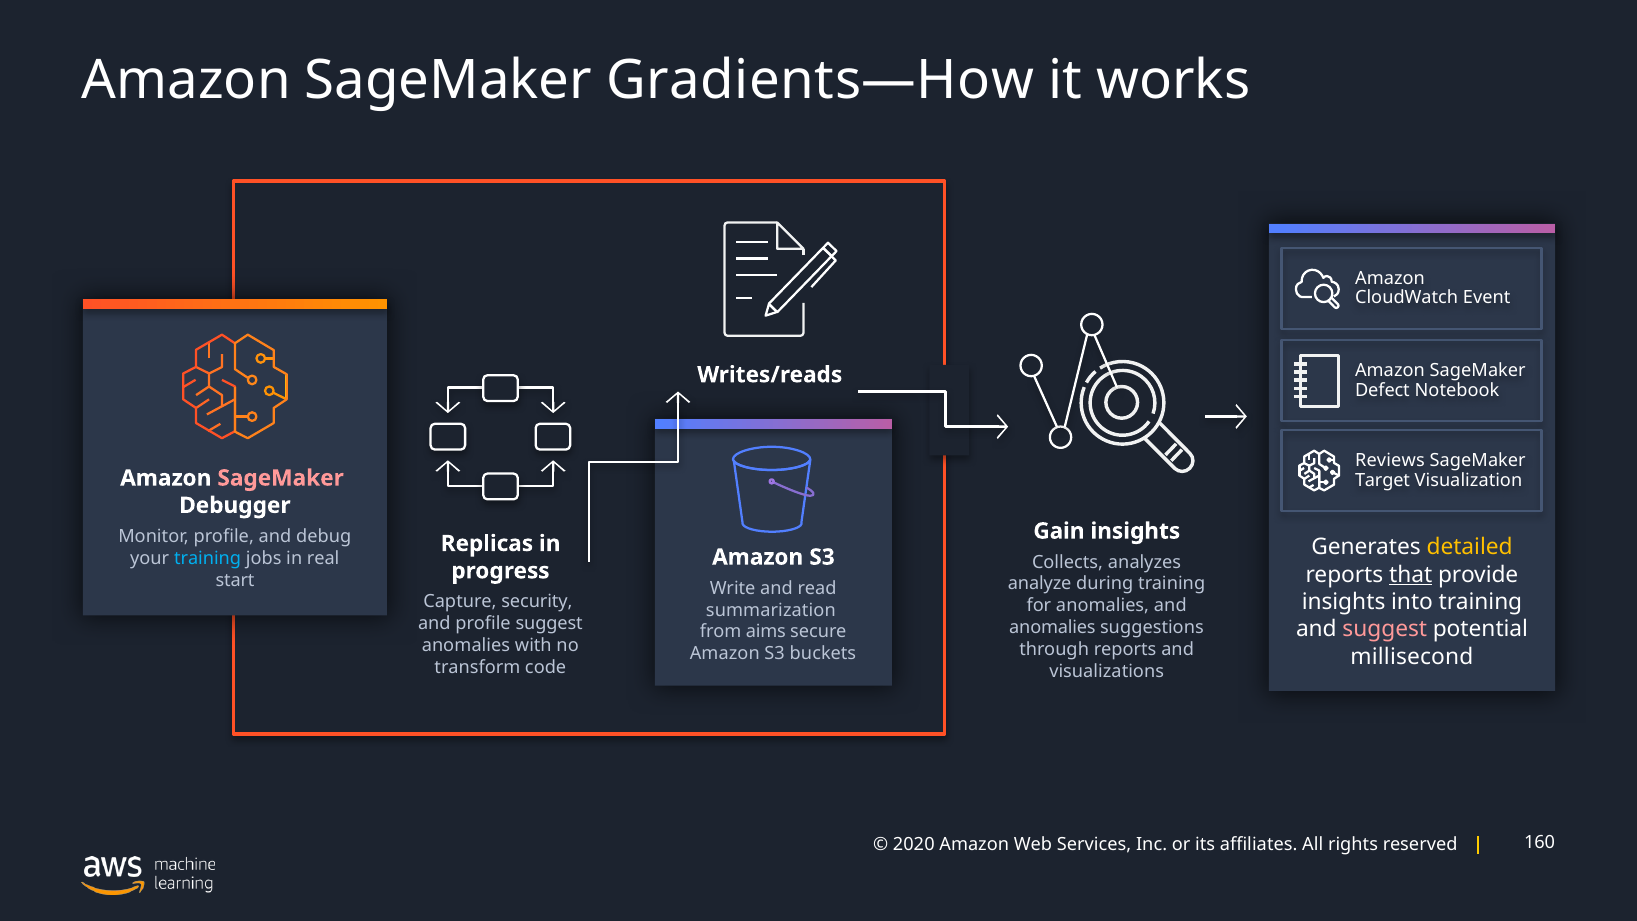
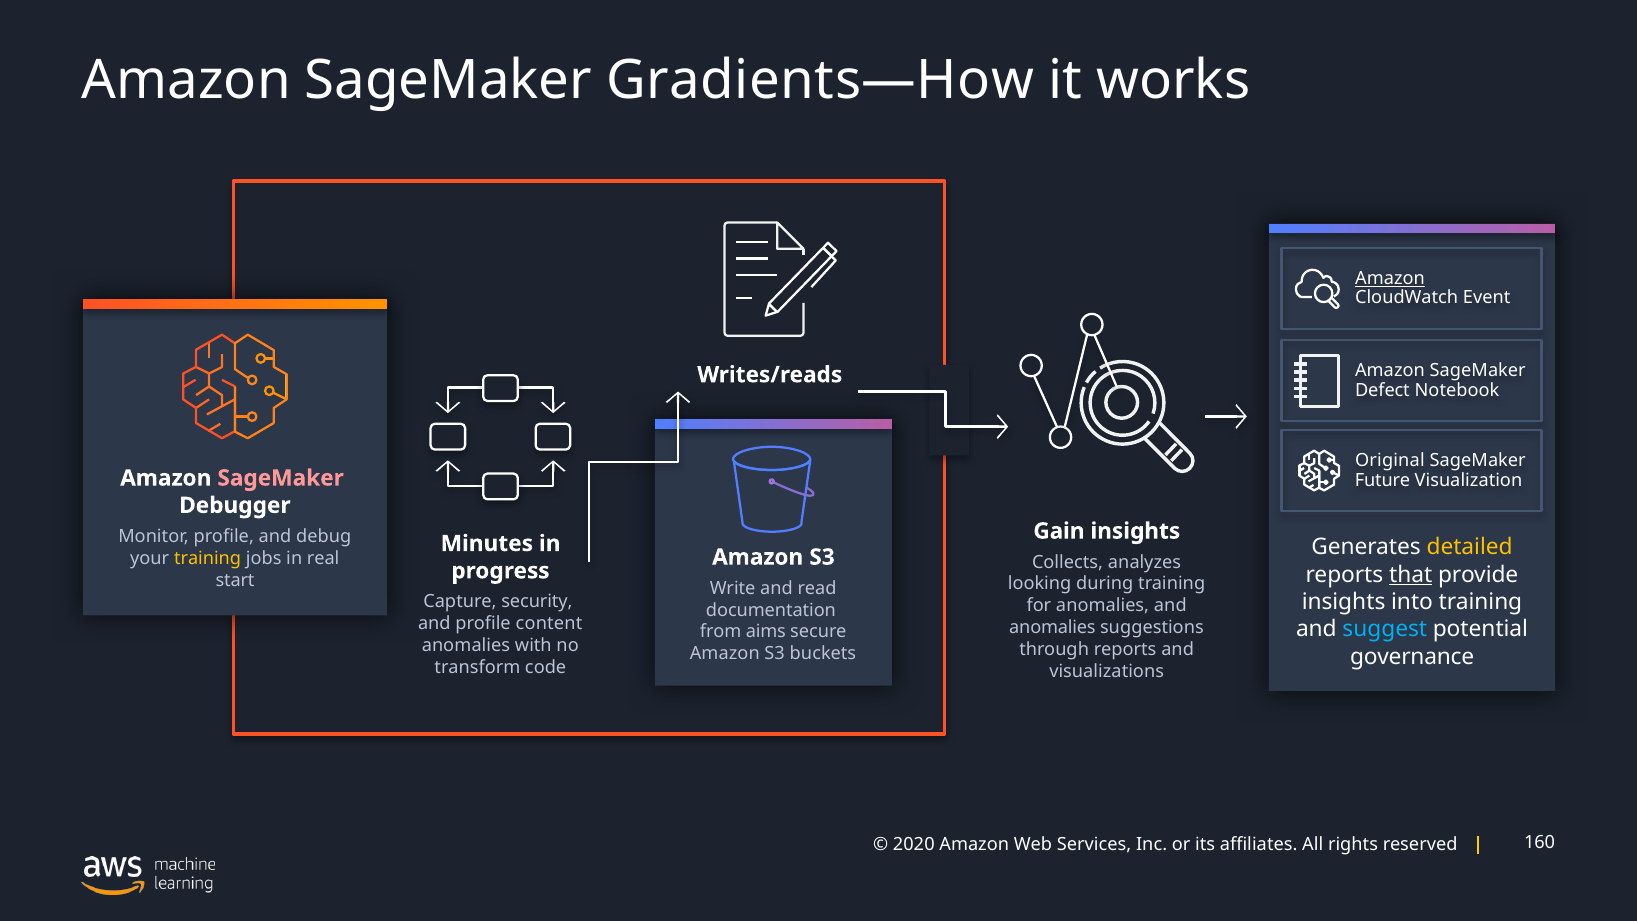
Amazon underline: none -> present (1390, 278)
Reviews: Reviews -> Original (1390, 461)
Target: Target -> Future (1382, 480)
Replicas: Replicas -> Minutes (487, 543)
training colour: light blue -> yellow (208, 558)
analyze: analyze -> looking (1040, 584)
summarization: summarization -> documentation (771, 610)
profile suggest: suggest -> content (549, 624)
suggest colour: pink -> light blue (1385, 629)
millisecond: millisecond -> governance (1412, 656)
